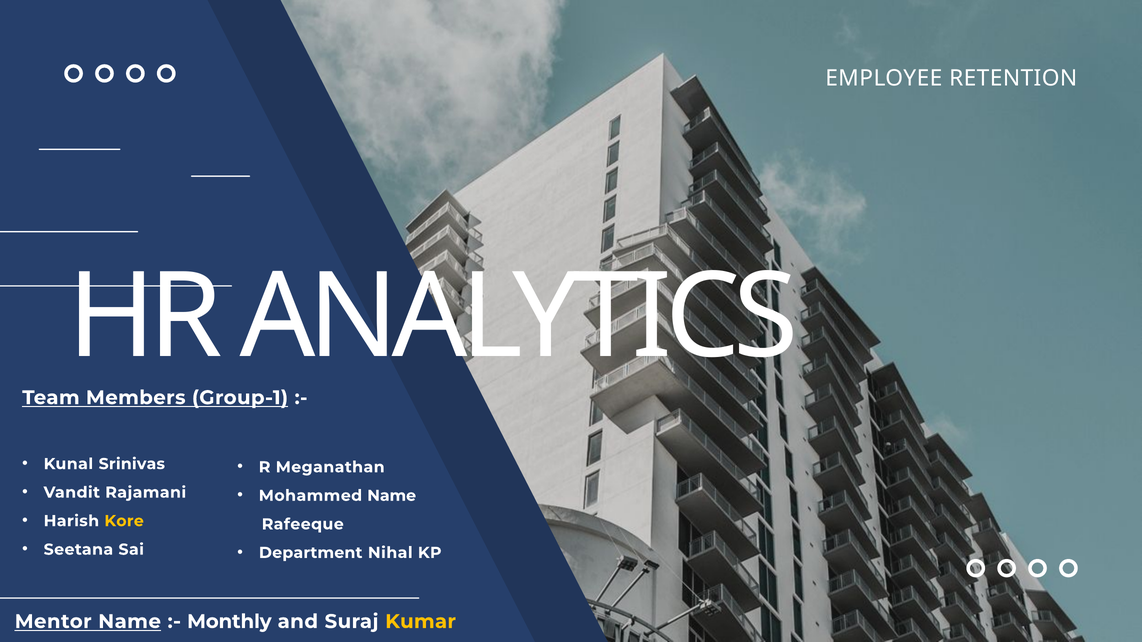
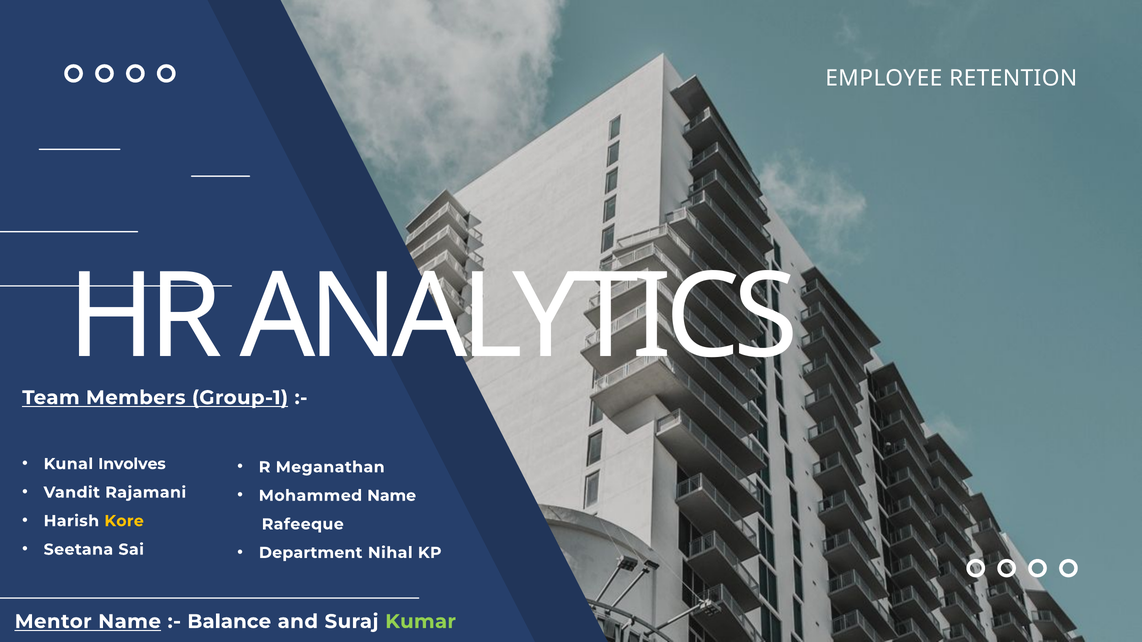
Srinivas: Srinivas -> Involves (132, 464)
Monthly: Monthly -> Balance (229, 622)
Kumar colour: yellow -> light green (421, 622)
